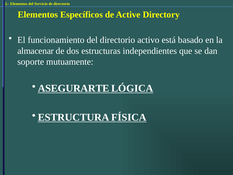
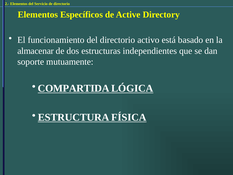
ASEGURARTE: ASEGURARTE -> COMPARTIDA (74, 88)
